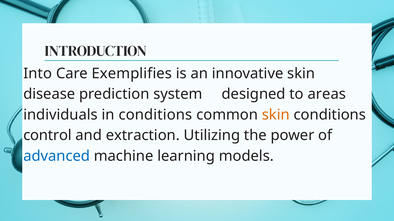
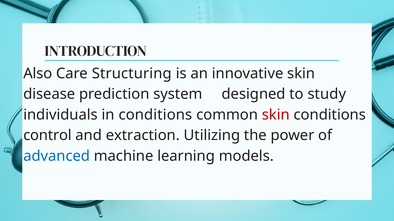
Into: Into -> Also (38, 74)
Exemplifies: Exemplifies -> Structuring (132, 74)
areas: areas -> study (327, 94)
skin colour: orange -> red (276, 115)
